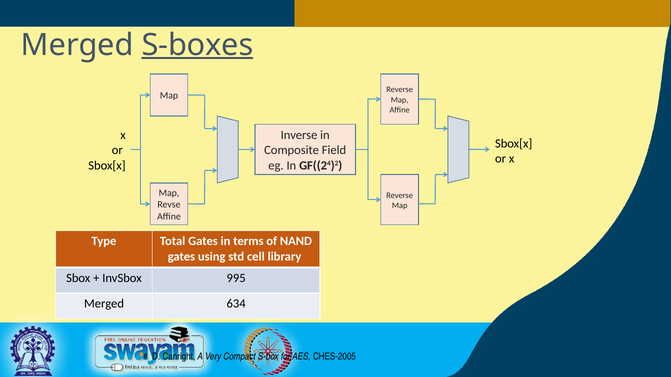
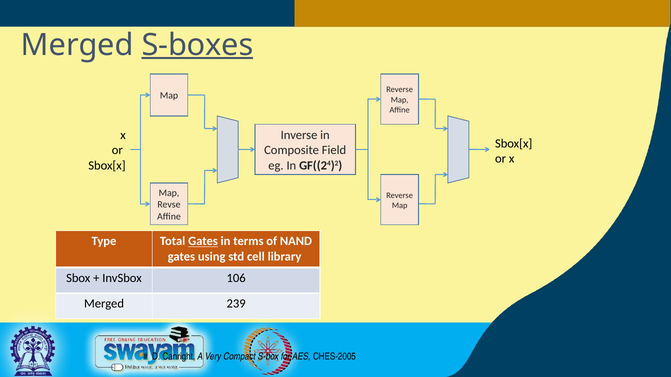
Gates underline: none -> present (203, 242)
995: 995 -> 106 (236, 278)
634: 634 -> 239 (236, 304)
